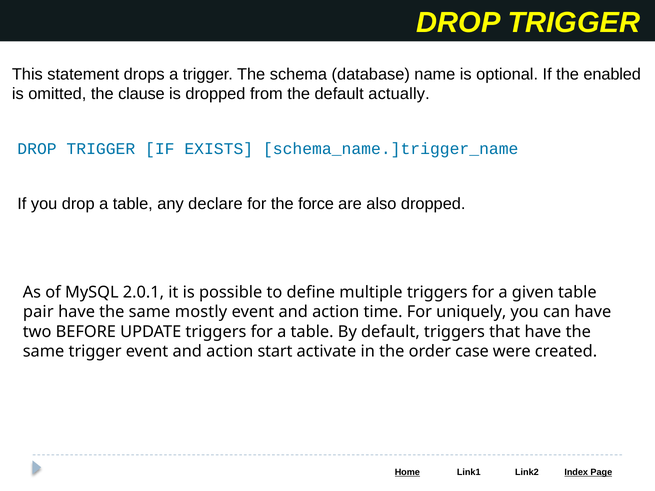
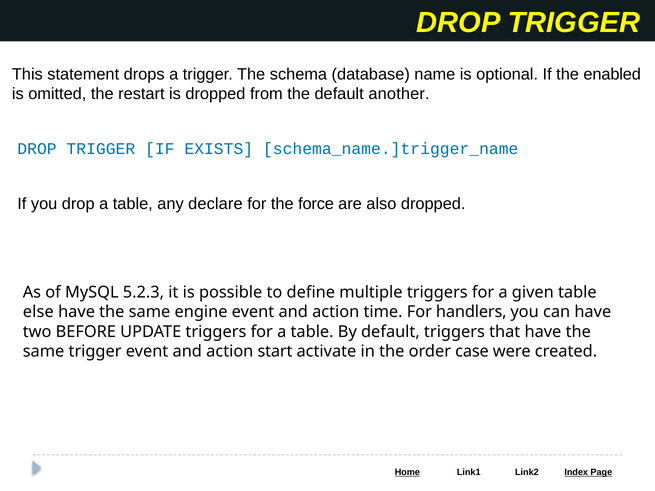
clause: clause -> restart (141, 94)
actually: actually -> another (399, 94)
2.0.1: 2.0.1 -> 5.2.3 (143, 293)
pair: pair -> else (38, 312)
mostly: mostly -> engine (201, 312)
uniquely: uniquely -> handlers (471, 312)
